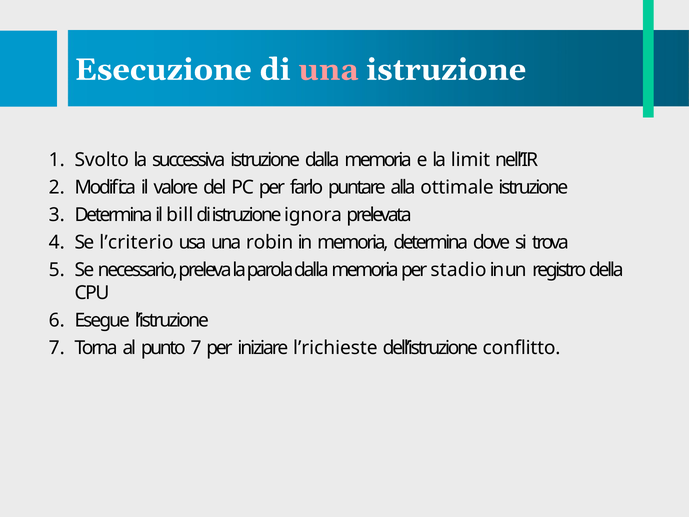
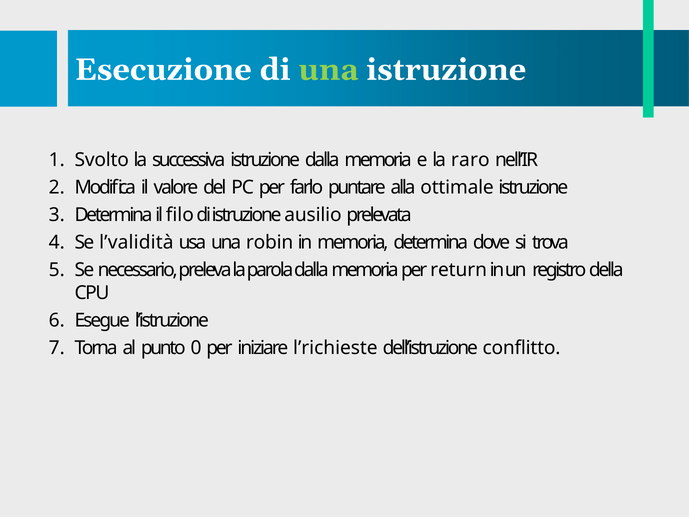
una colour: pink -> light green (328, 70)
limit: limit -> raro (470, 160)
bill: bill -> filo (180, 215)
ignora: ignora -> ausilio (313, 215)
l’criterio: l’criterio -> l’validità (136, 242)
stadio: stadio -> return (459, 270)
punto 7: 7 -> 0 (196, 348)
